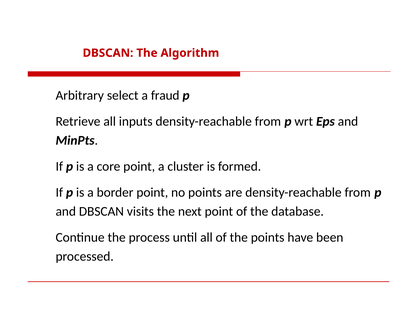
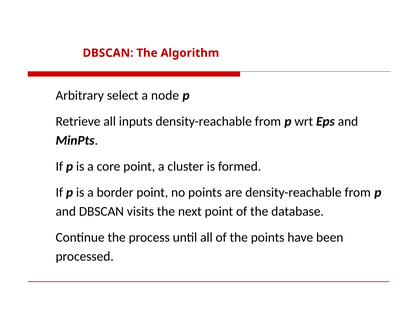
fraud: fraud -> node (165, 96)
